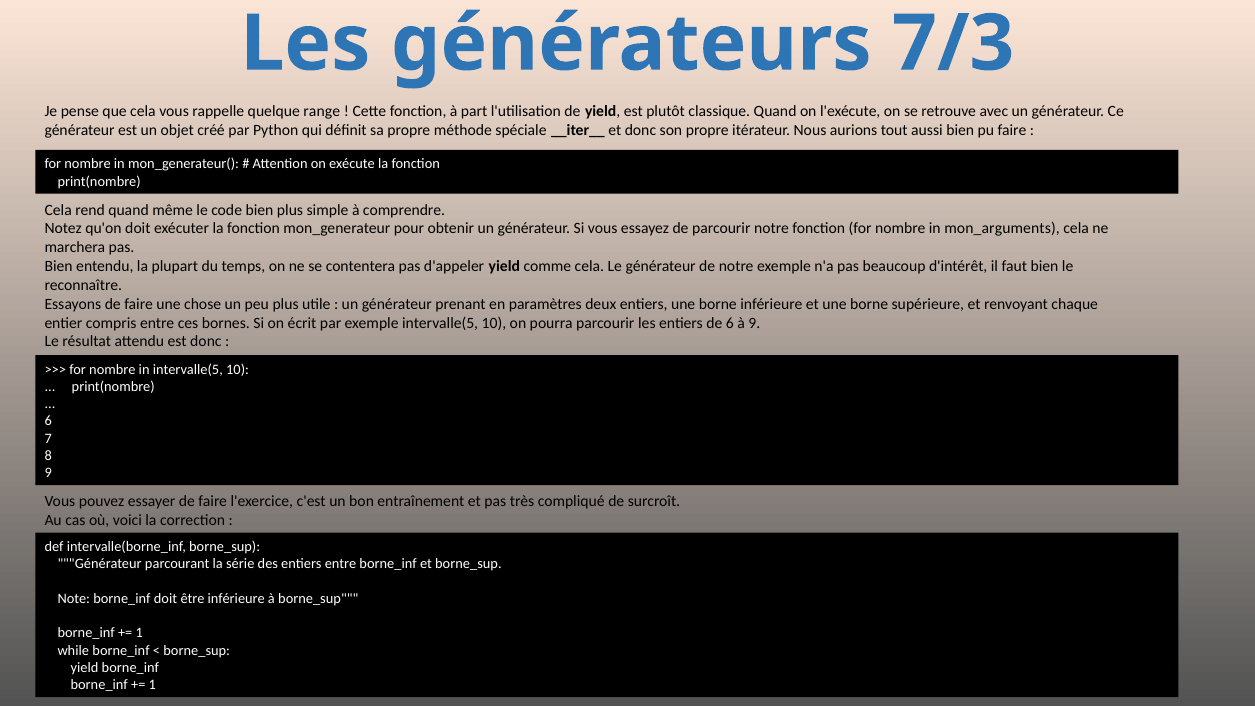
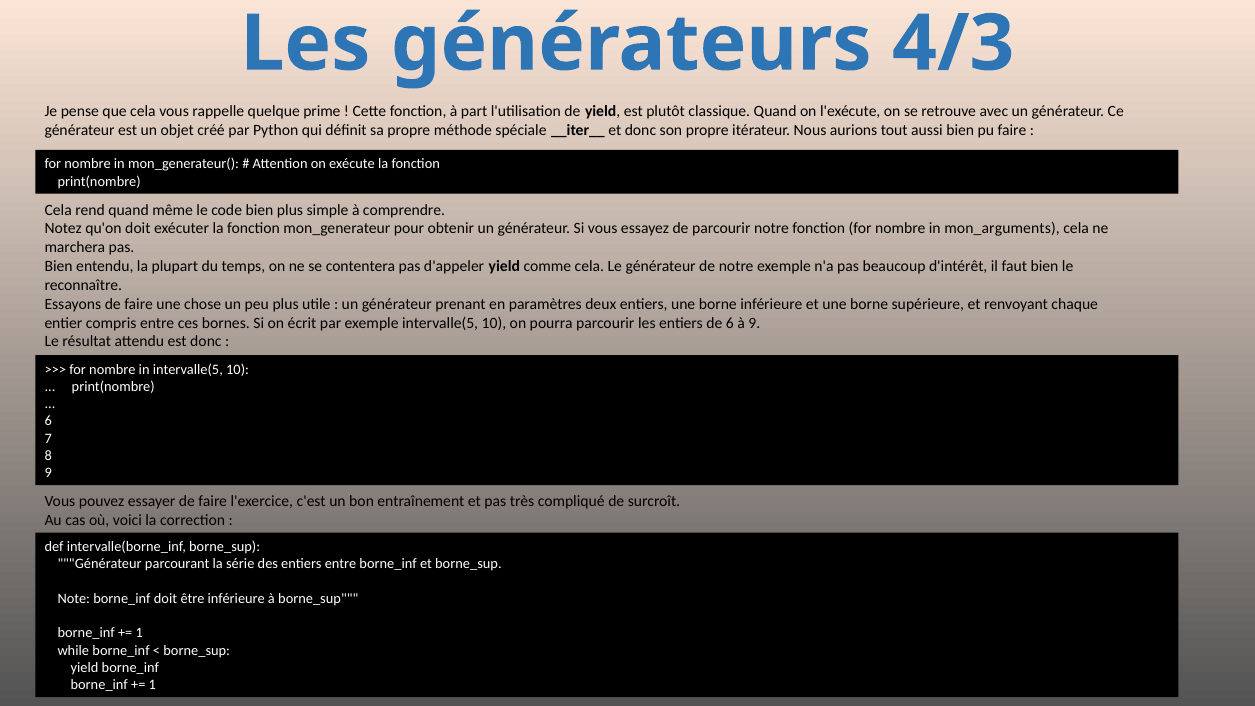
7/3: 7/3 -> 4/3 (953, 44)
range: range -> prime (322, 112)
